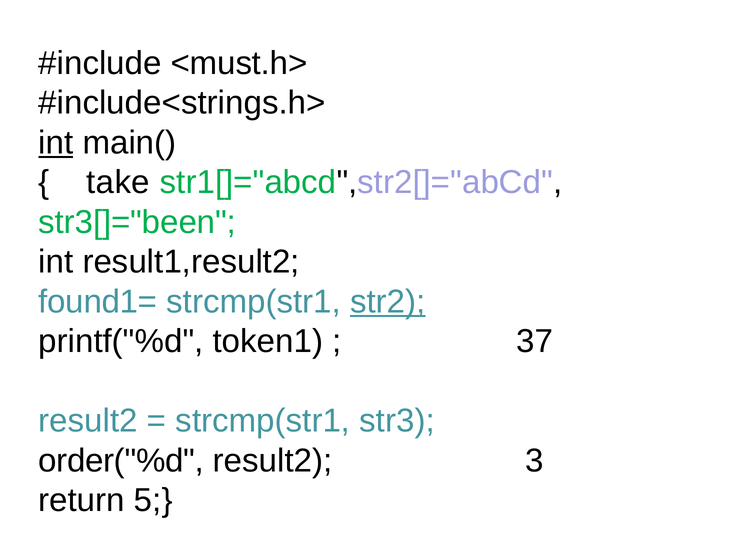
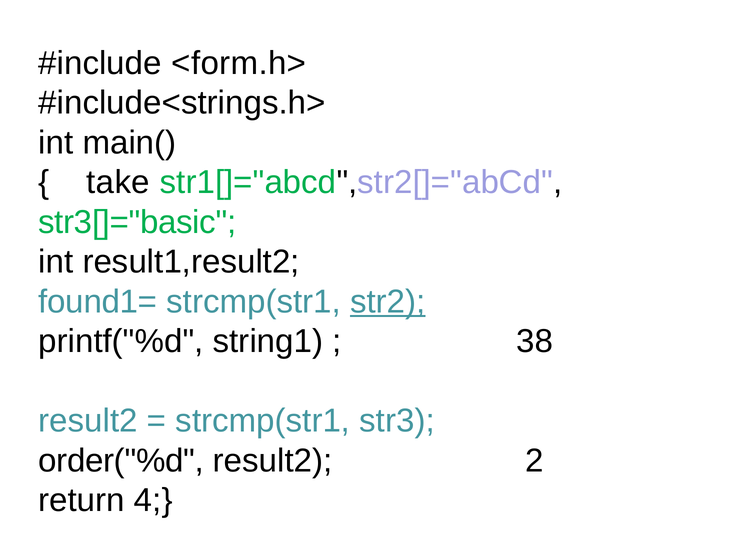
<must.h>: <must.h> -> <form.h> (239, 63)
int underline: present -> none (56, 143)
str3[]="been: str3[]="been -> str3[]="basic (137, 222)
token1: token1 -> string1 (268, 341)
37: 37 -> 38 (535, 341)
3: 3 -> 2 (535, 461)
5: 5 -> 4 (153, 500)
